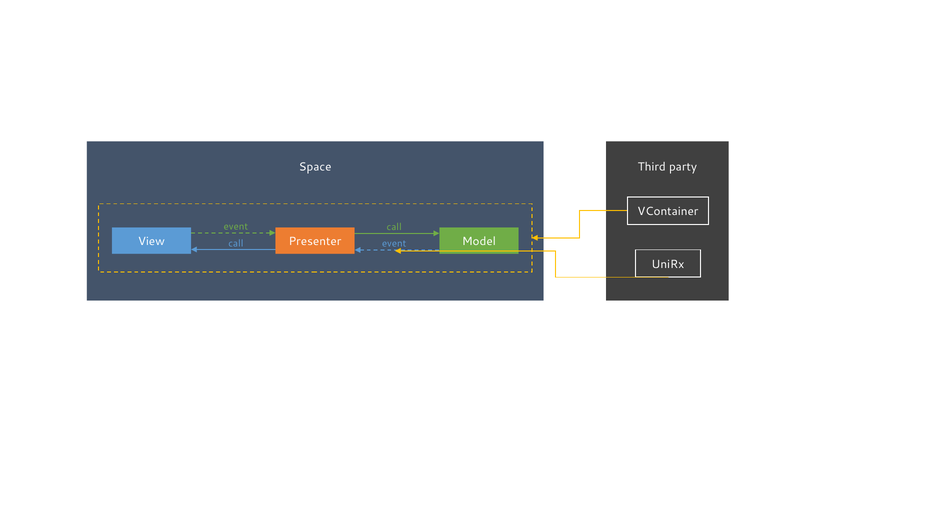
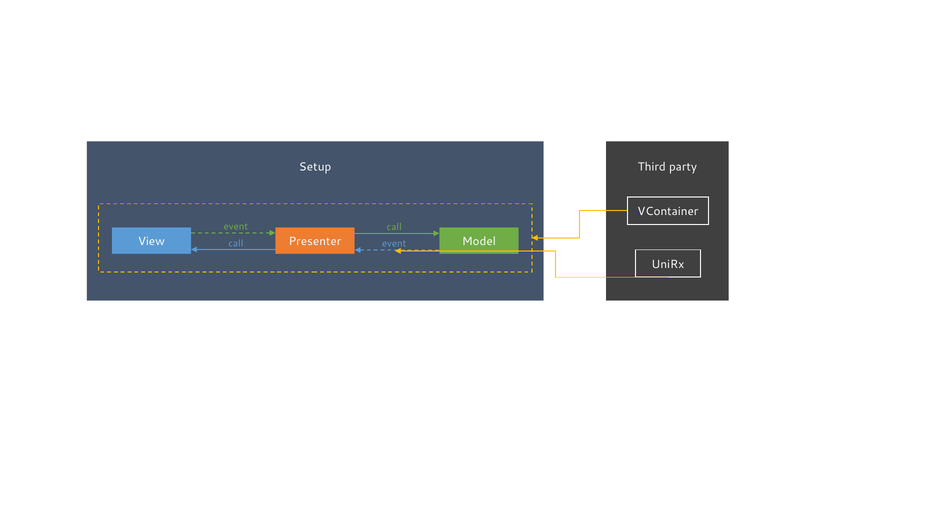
Space: Space -> Setup (315, 167)
